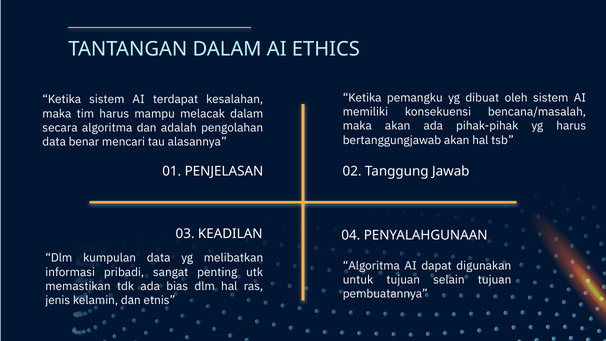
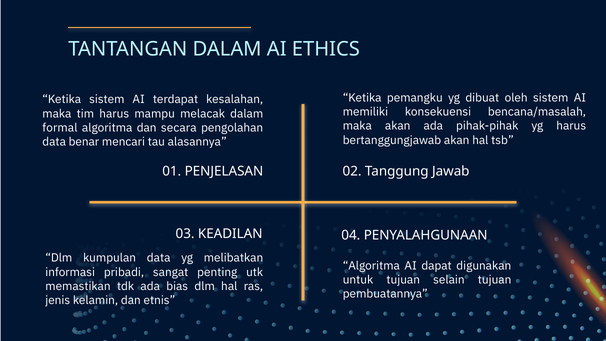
secara: secara -> formal (60, 128)
adalah: adalah -> secara (179, 128)
